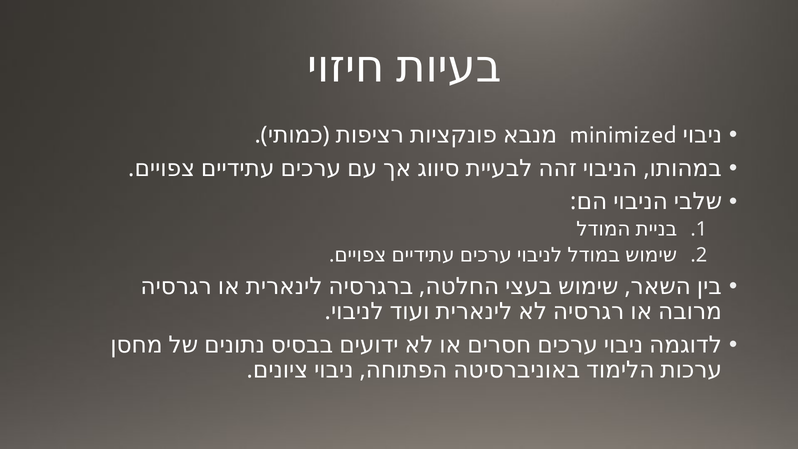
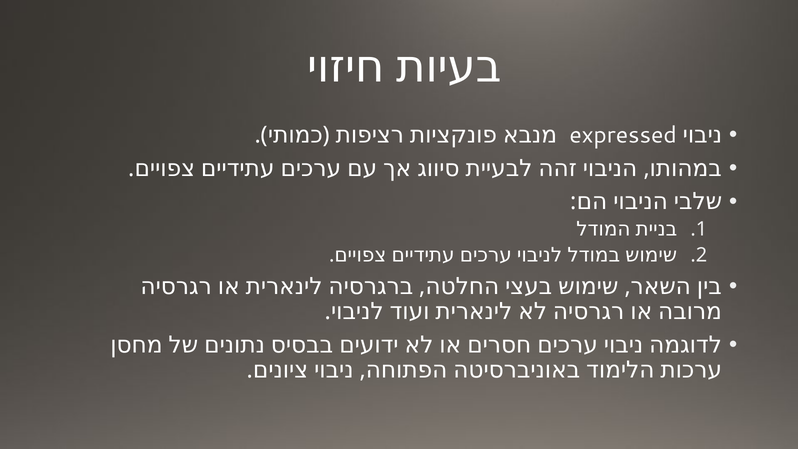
minimized: minimized -> expressed (623, 135)
